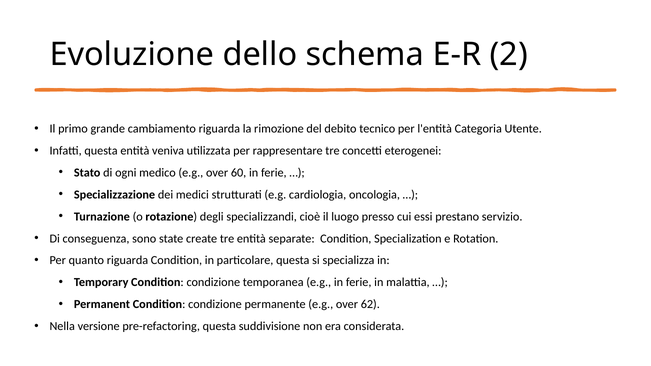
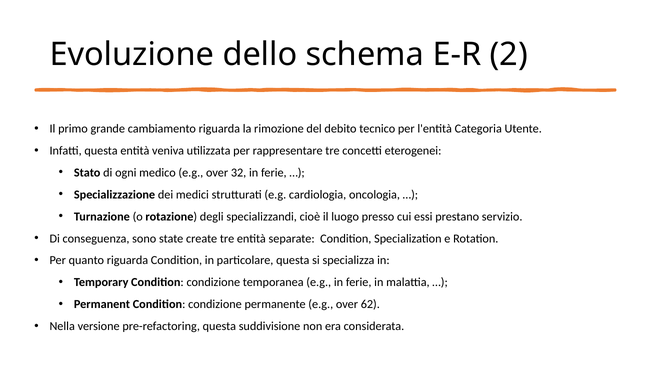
60: 60 -> 32 (239, 173)
